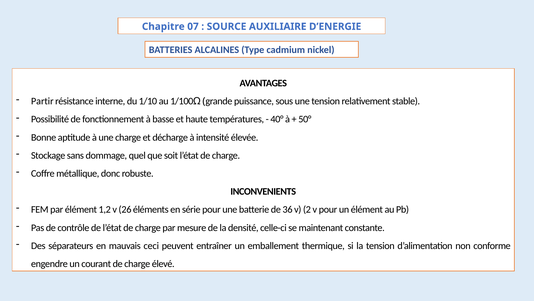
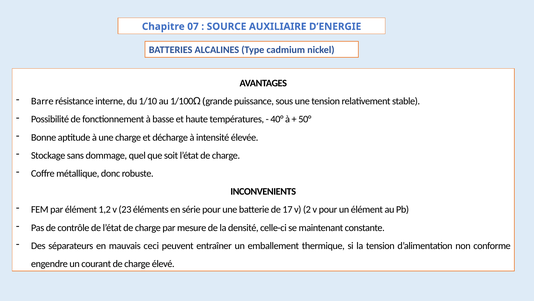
Partir: Partir -> Barre (42, 101)
26: 26 -> 23 (125, 209)
36: 36 -> 17 (288, 209)
